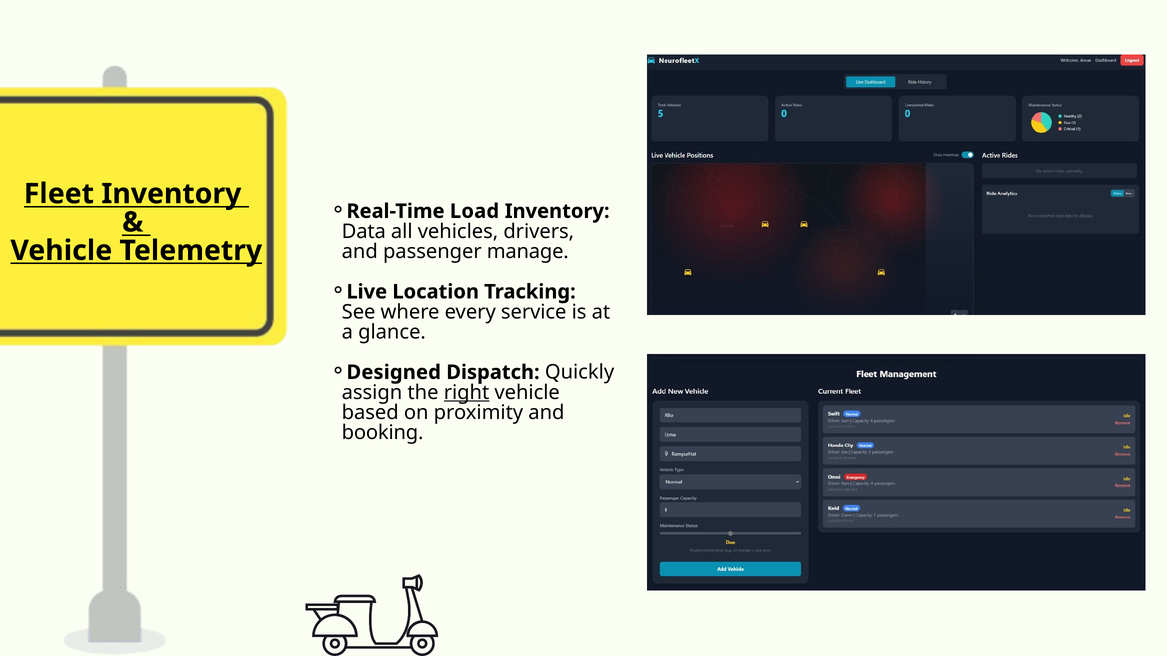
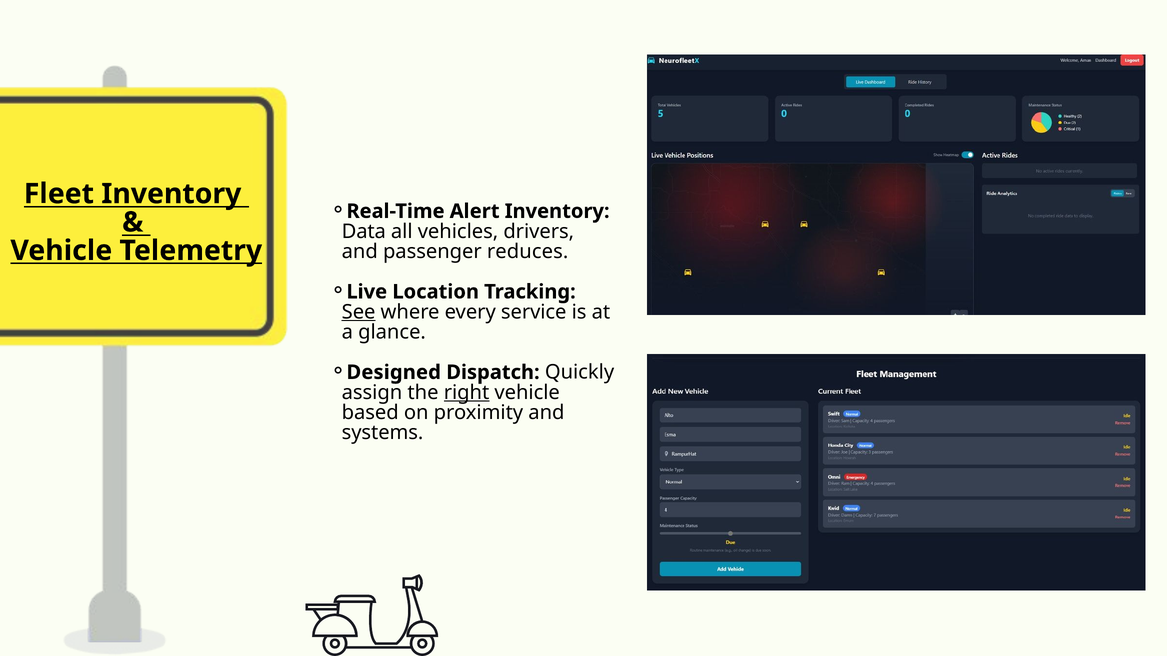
Load: Load -> Alert (475, 211)
manage: manage -> reduces (528, 252)
See underline: none -> present (359, 312)
booking: booking -> systems (383, 433)
